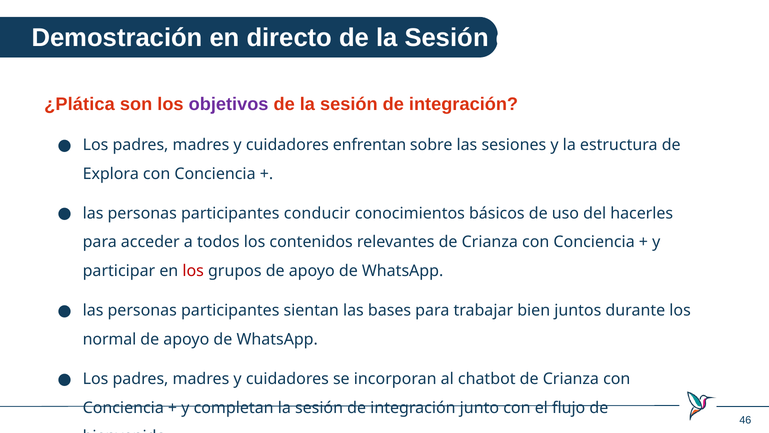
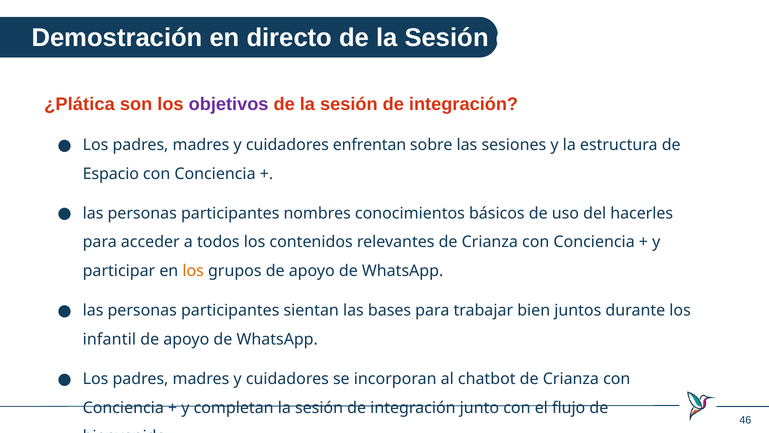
Explora: Explora -> Espacio (111, 174)
conducir: conducir -> nombres (317, 213)
los colour: red -> orange (193, 271)
normal: normal -> infantil (109, 339)
